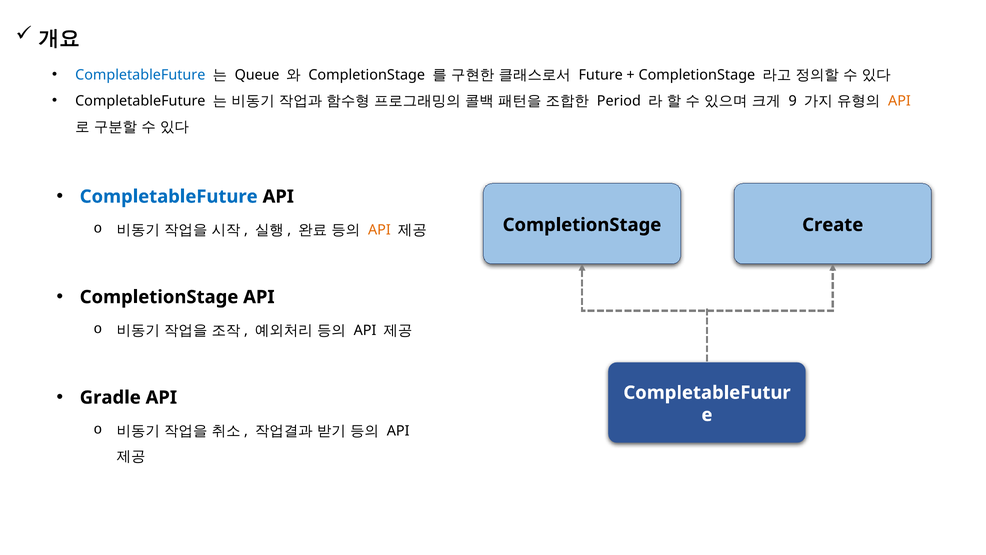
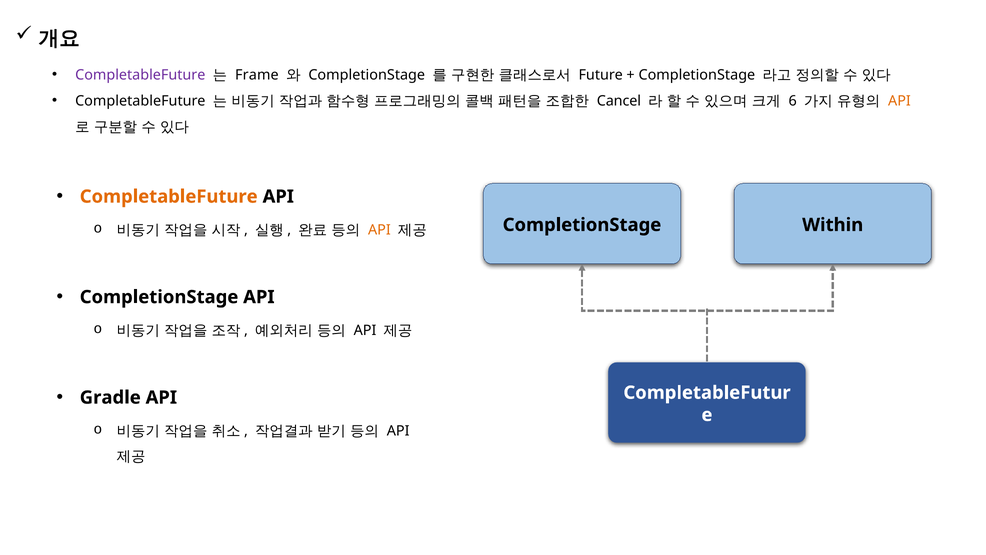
CompletableFuture colour: blue -> purple (140, 75)
Queue: Queue -> Frame (257, 75)
Period: Period -> Cancel (619, 101)
9: 9 -> 6 (793, 101)
CompletableFuture colour: blue -> orange (169, 196)
Create: Create -> Within (833, 225)
